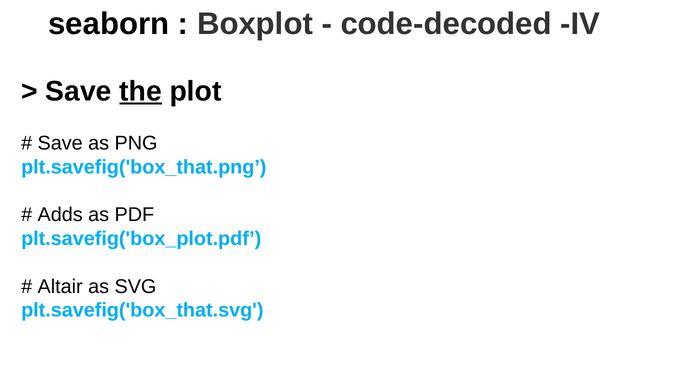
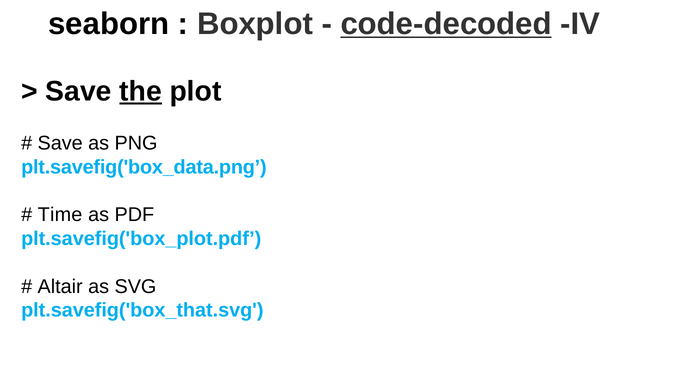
code-decoded underline: none -> present (446, 24)
plt.savefig('box_that.png: plt.savefig('box_that.png -> plt.savefig('box_data.png (144, 167)
Adds: Adds -> Time (60, 215)
